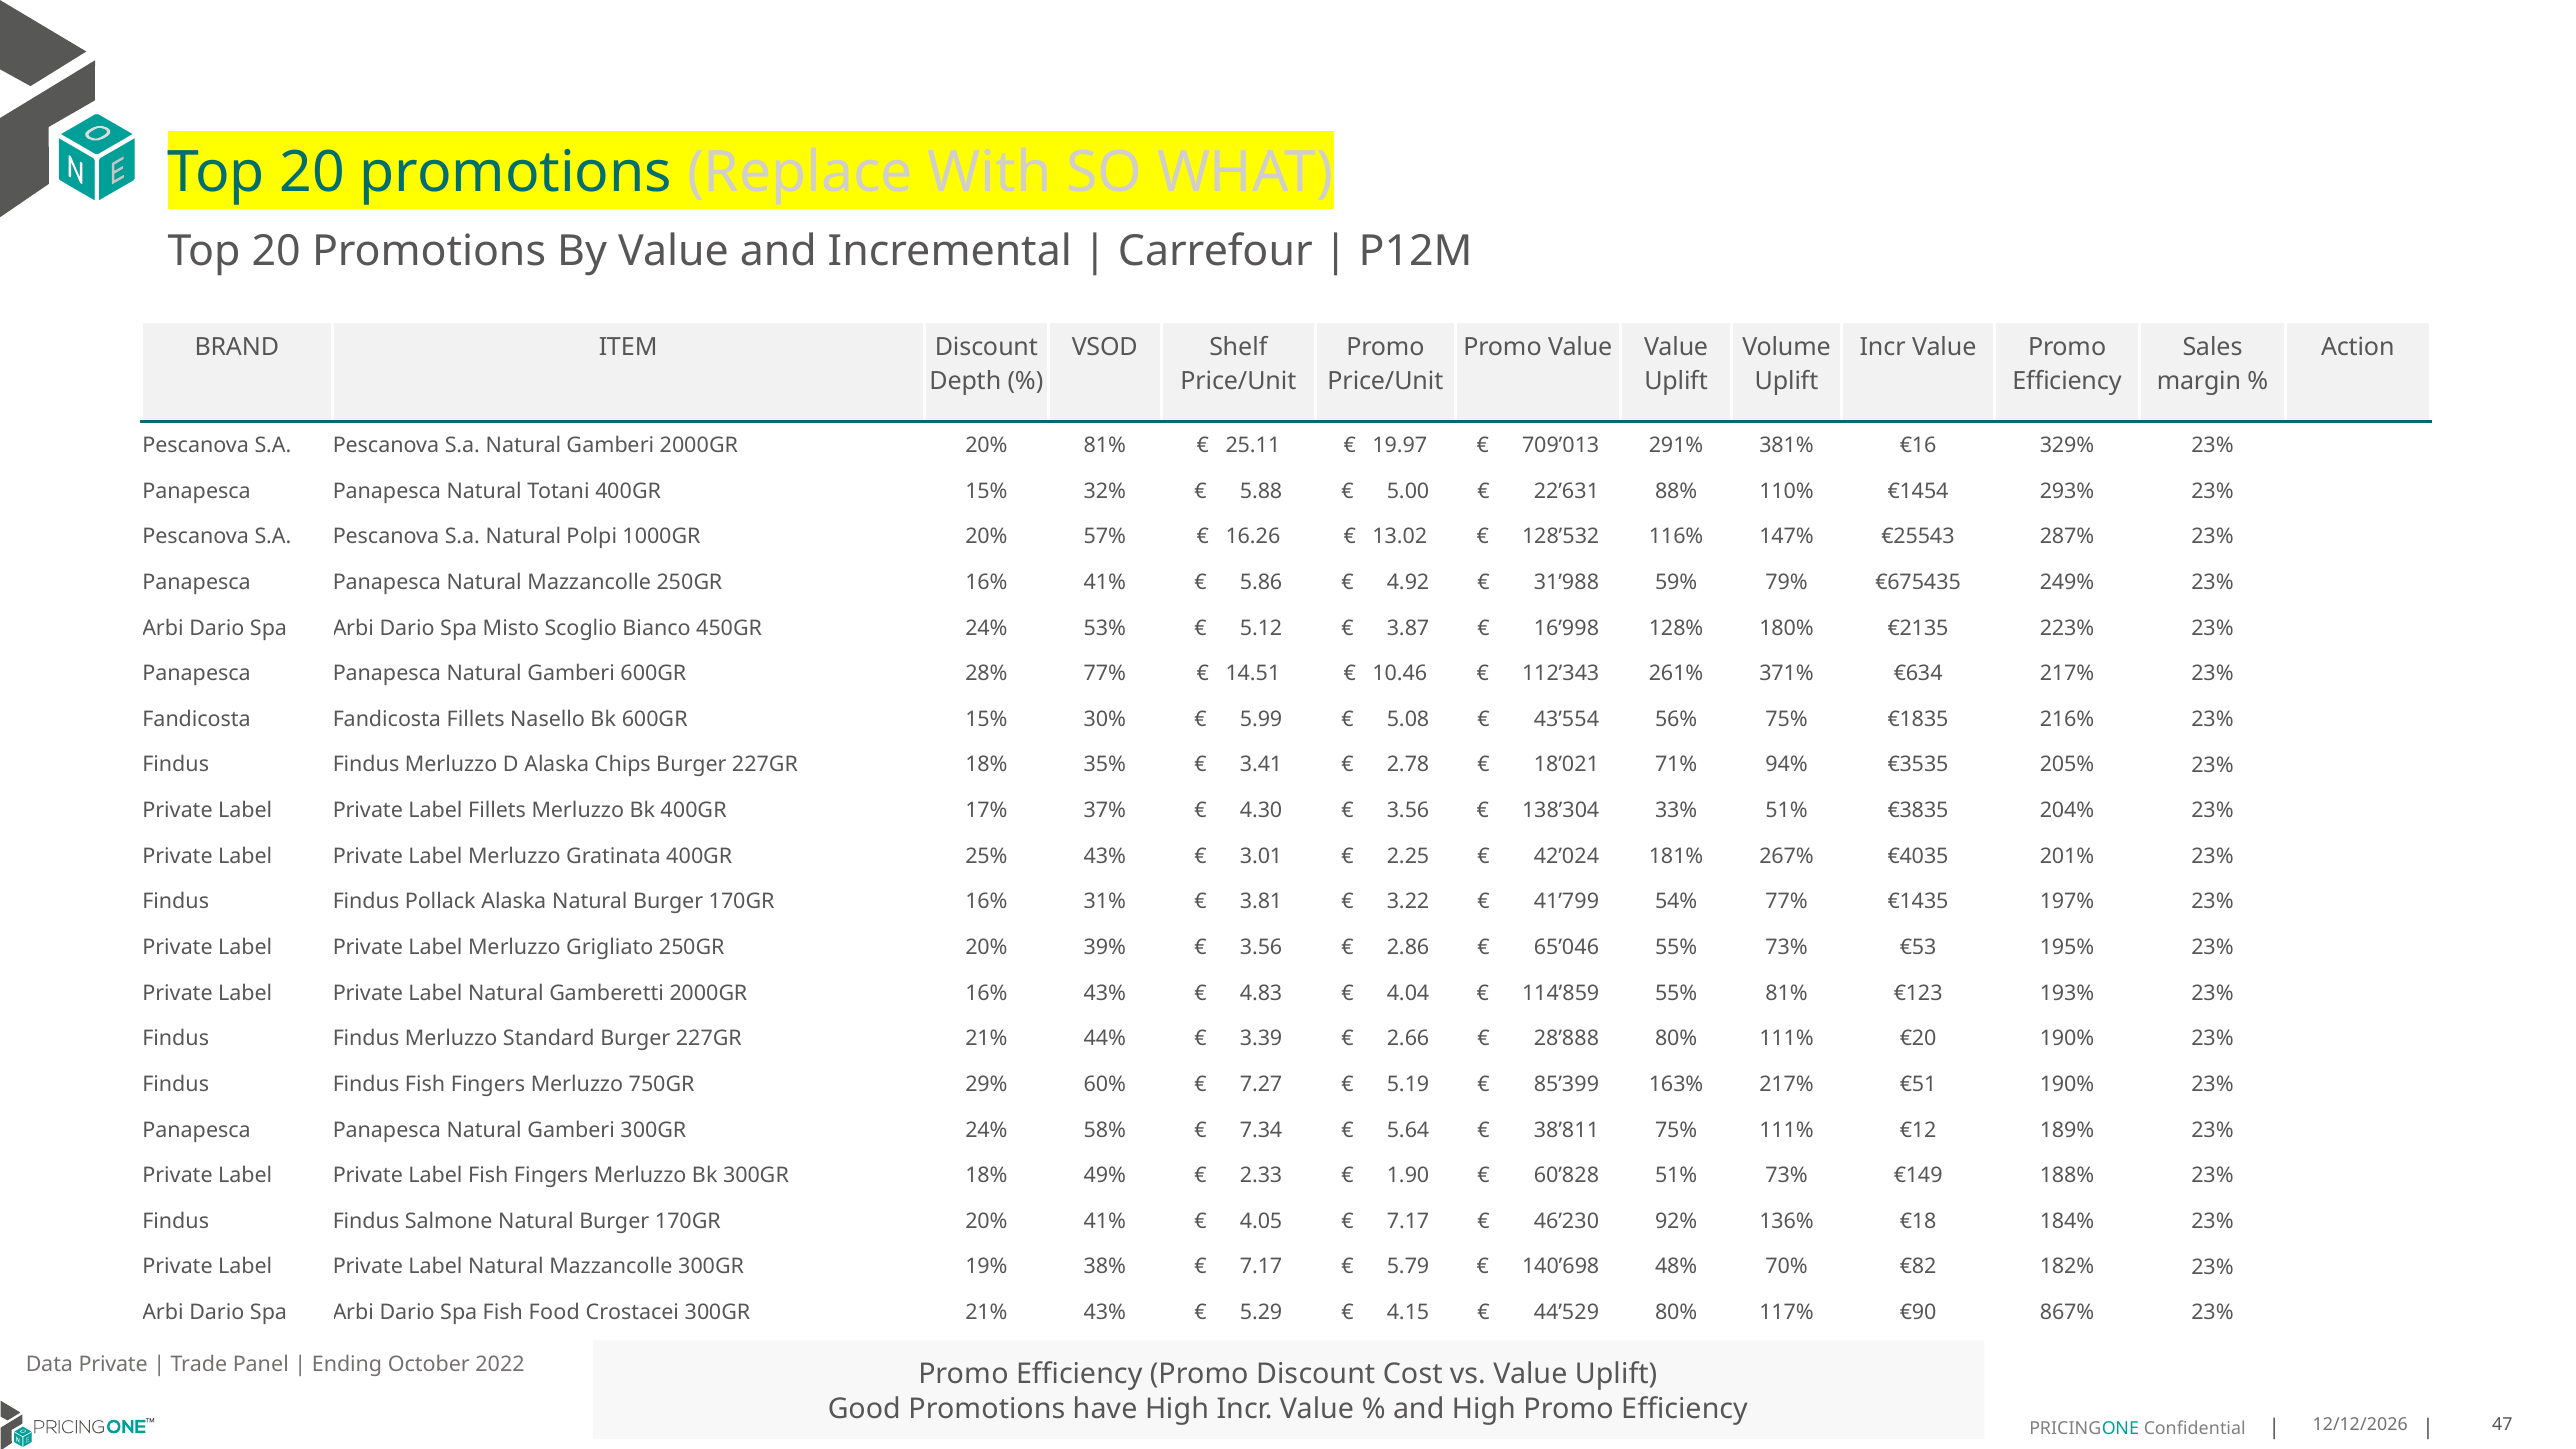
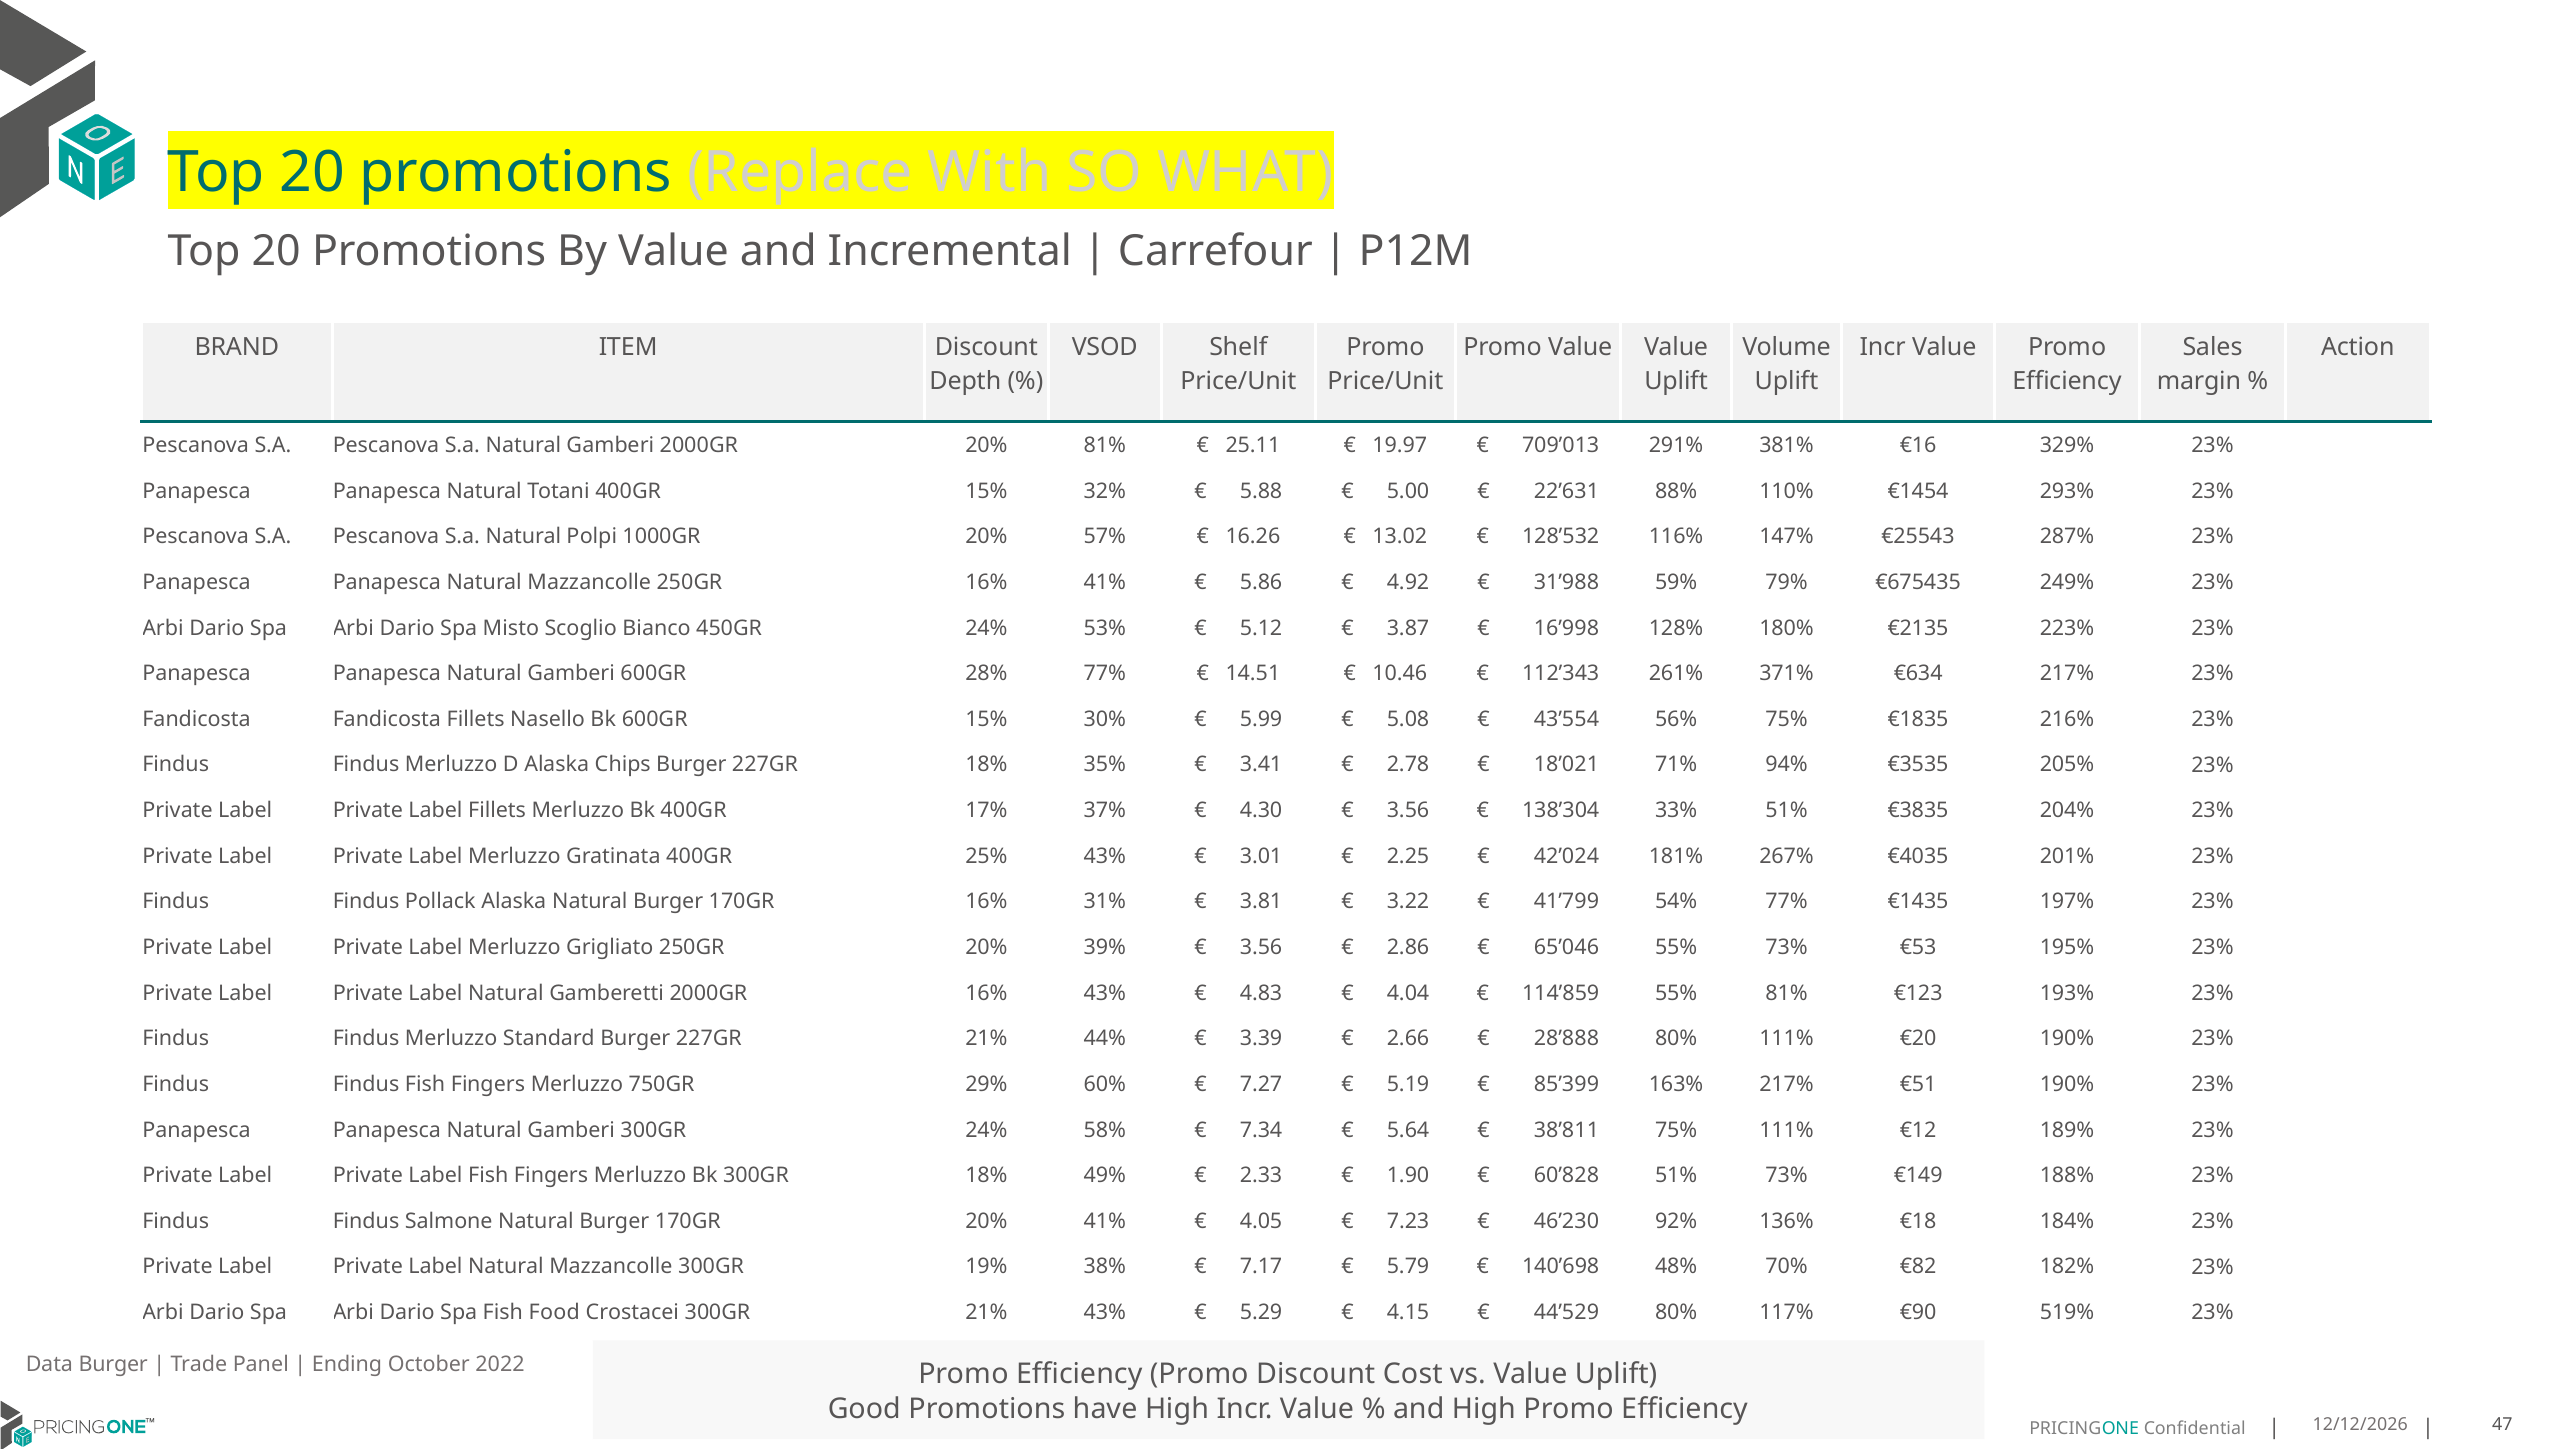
7.17: 7.17 -> 7.23 (1408, 1221)
867%: 867% -> 519% (2067, 1313)
Data Private: Private -> Burger (113, 1365)
